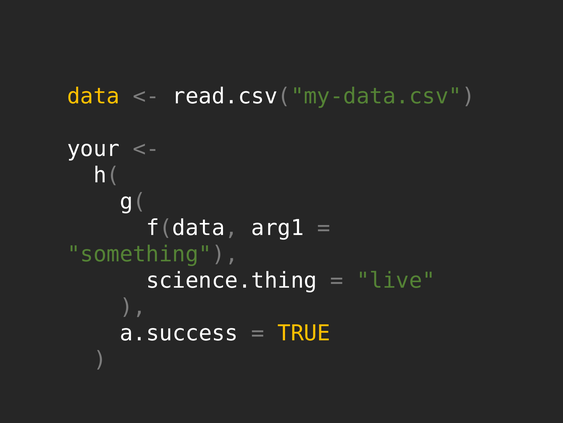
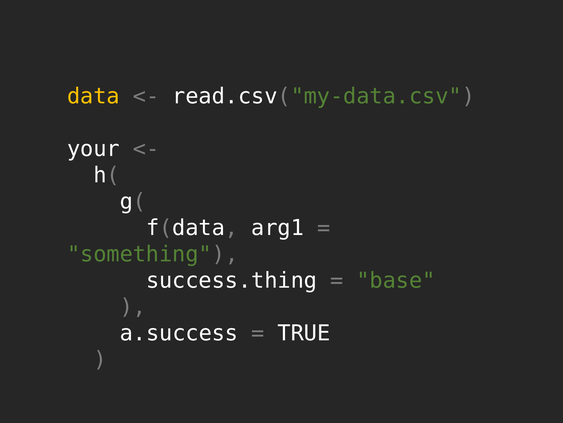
science.thing: science.thing -> success.thing (232, 280)
live: live -> base (396, 280)
TRUE colour: yellow -> white (304, 333)
